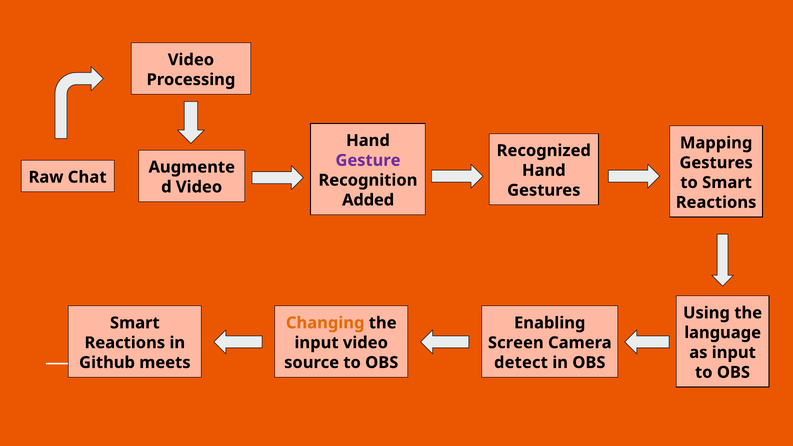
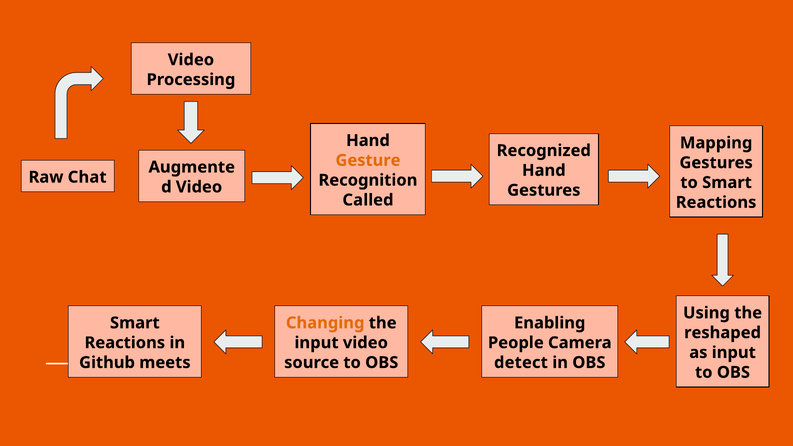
Gesture colour: purple -> orange (368, 160)
Added: Added -> Called (368, 200)
language: language -> reshaped (723, 333)
Screen: Screen -> People (516, 343)
